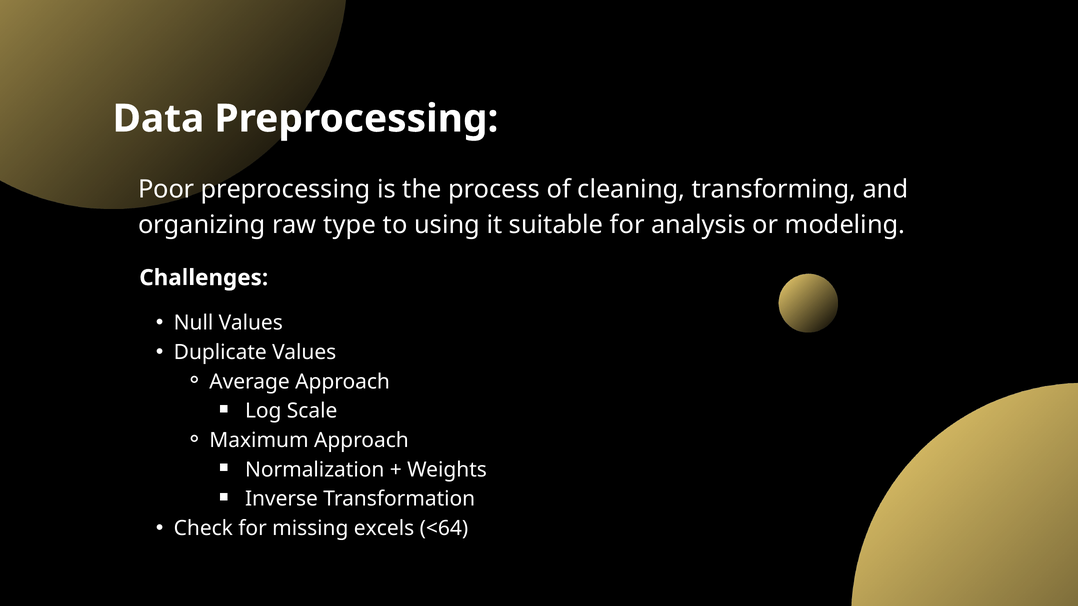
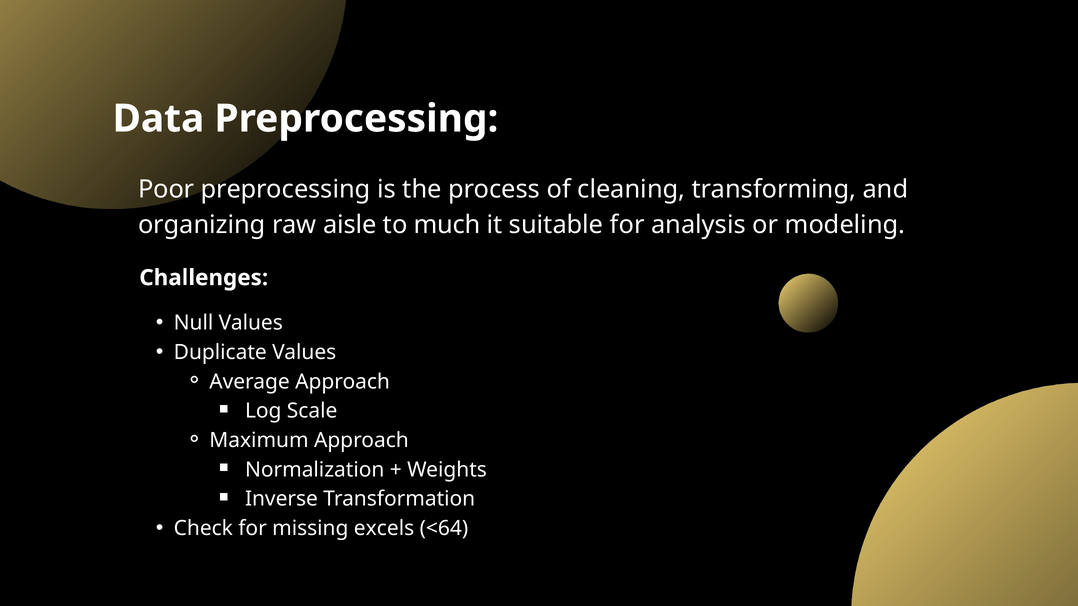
type: type -> aisle (350, 225)
using: using -> much (447, 225)
